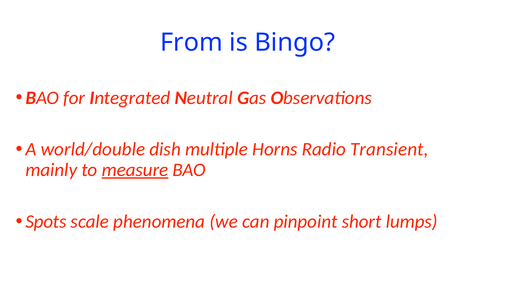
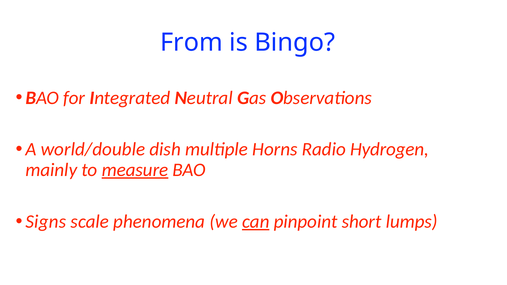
Transient: Transient -> Hydrogen (389, 149)
Spots: Spots -> Signs (46, 222)
can underline: none -> present (256, 222)
